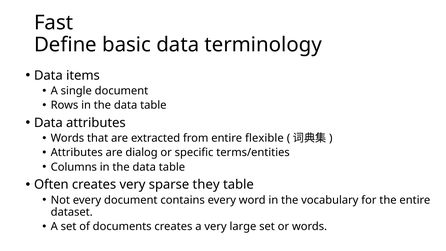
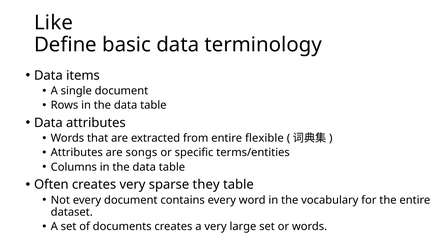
Fast: Fast -> Like (54, 23)
dialog: dialog -> songs (141, 153)
